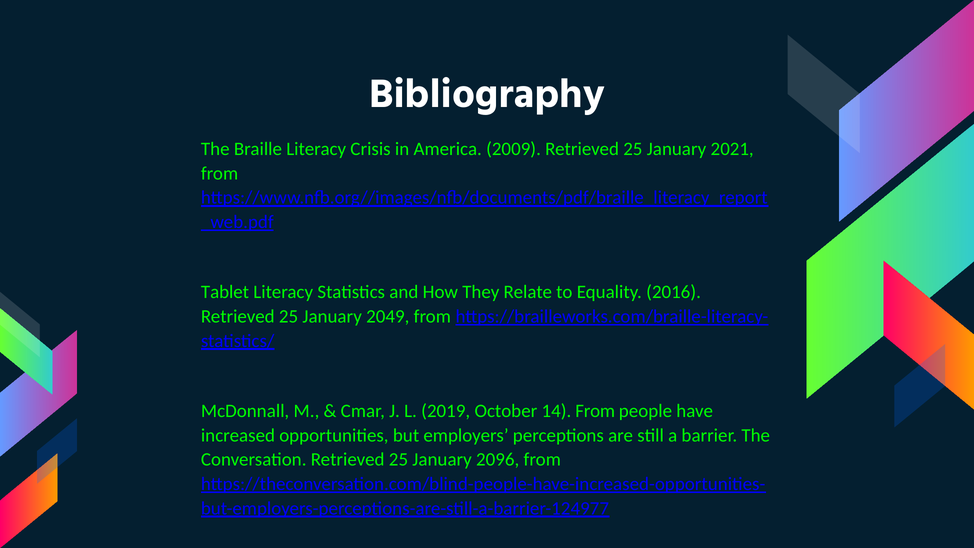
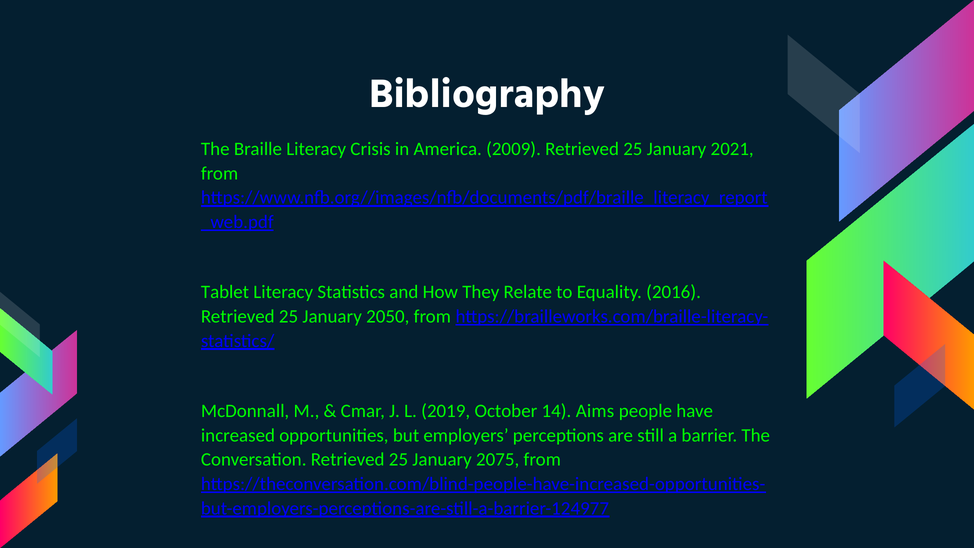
2049: 2049 -> 2050 (388, 316)
14 From: From -> Aims (595, 411)
2096: 2096 -> 2075 (498, 460)
